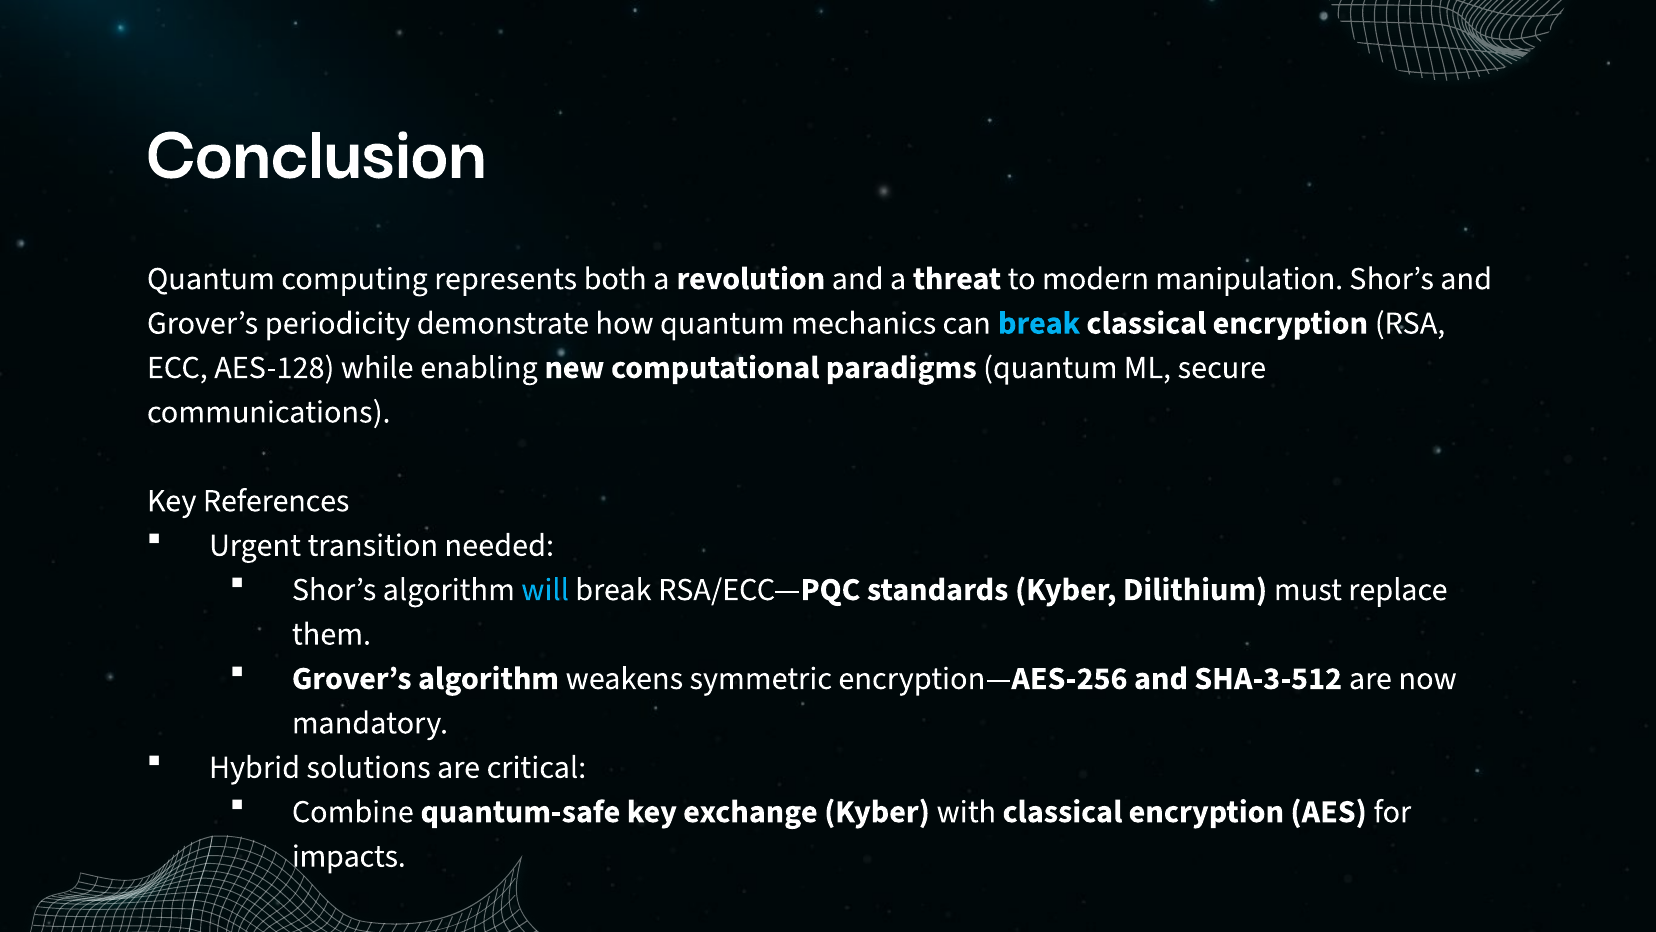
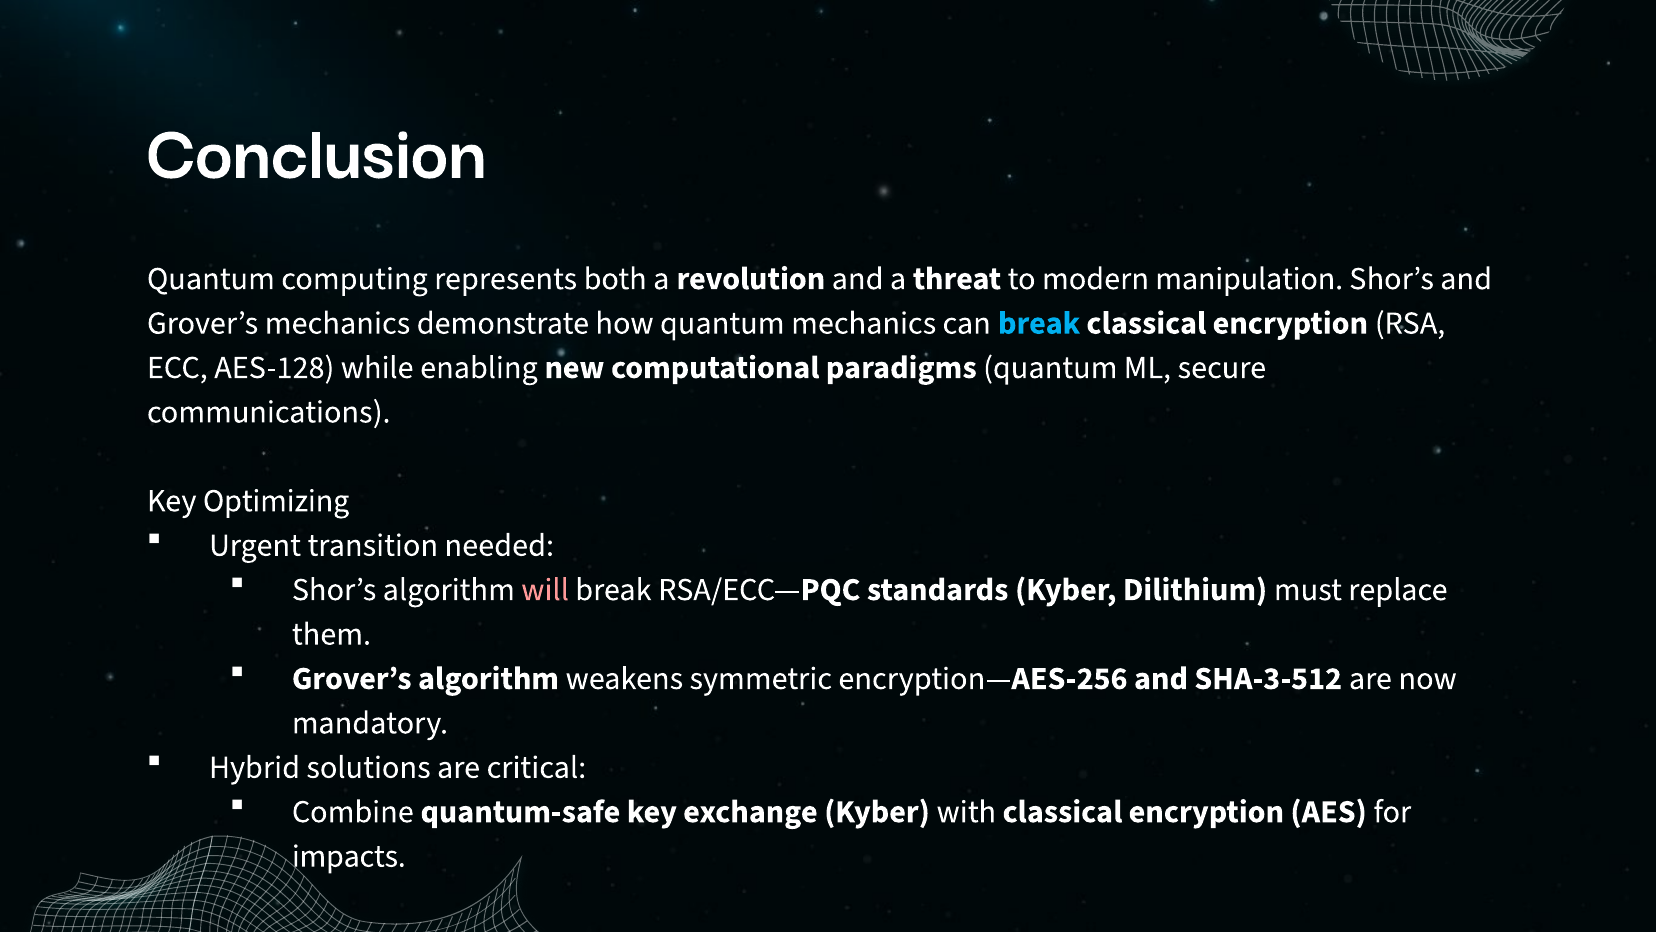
Grover’s periodicity: periodicity -> mechanics (338, 323)
References: References -> Optimizing (276, 500)
will colour: light blue -> pink (545, 589)
